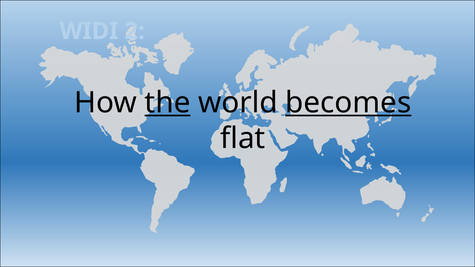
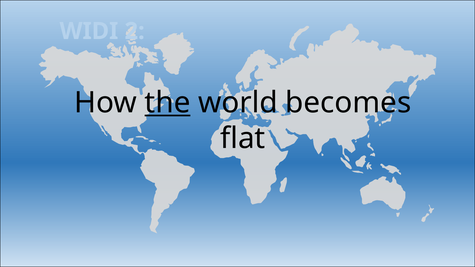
becomes underline: present -> none (348, 103)
